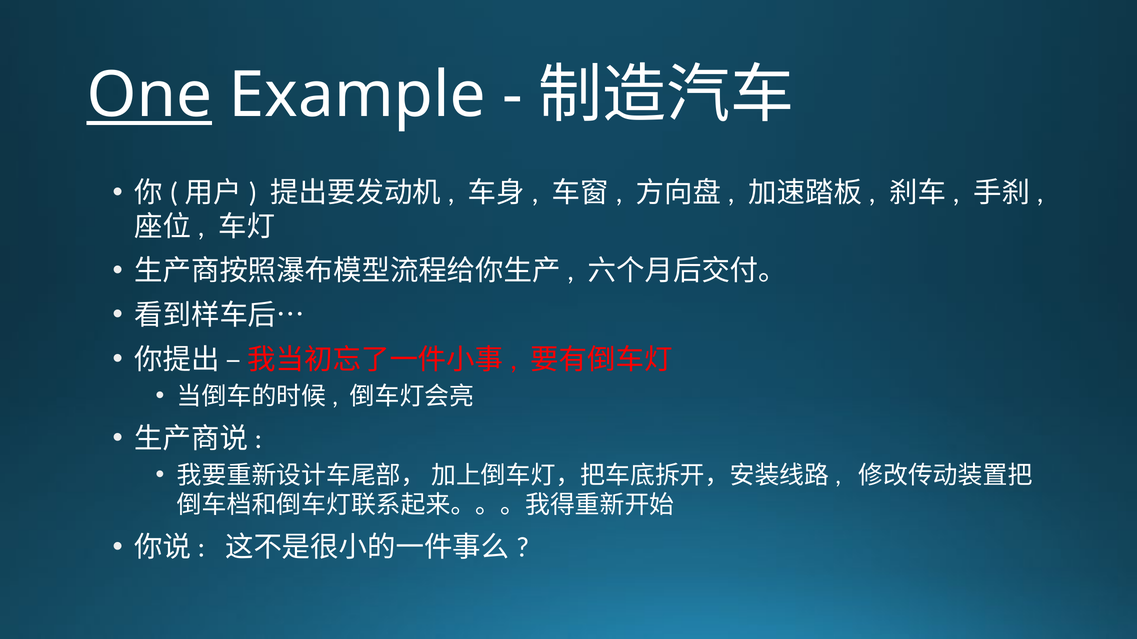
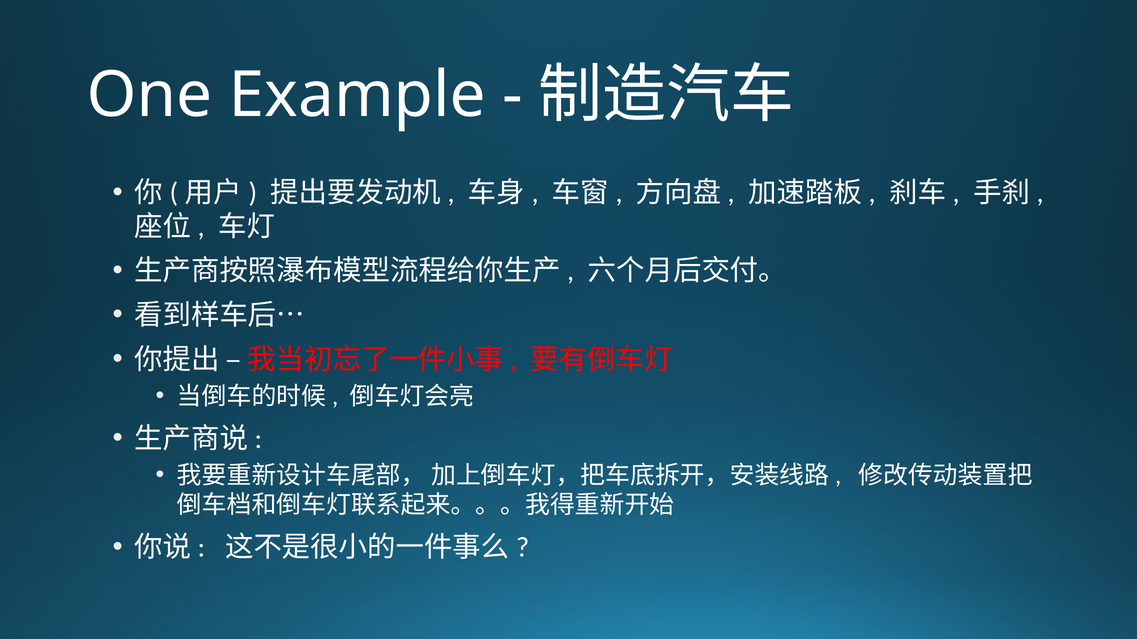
One underline: present -> none (149, 95)
